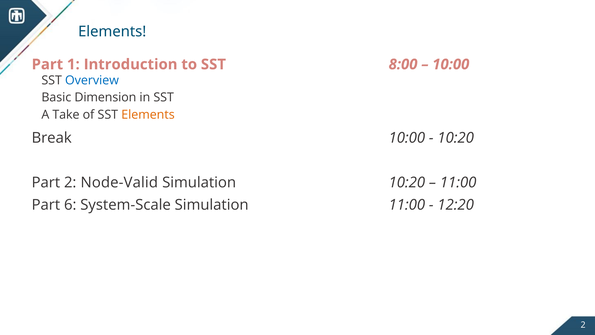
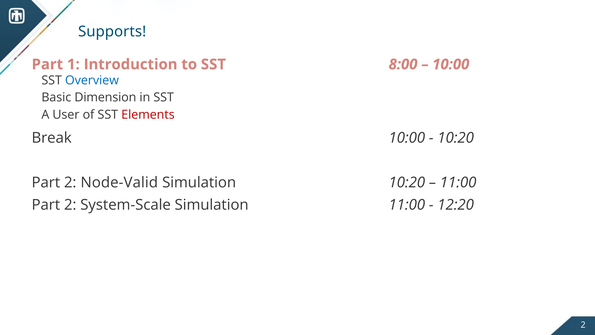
Elements: Elements -> Supports (112, 32)
Take: Take -> User (66, 115)
Elements colour: orange -> red (148, 115)
6: 6 -> 2 (70, 205)
